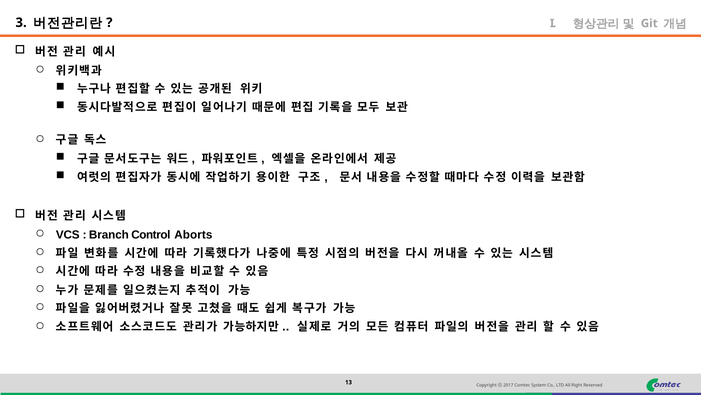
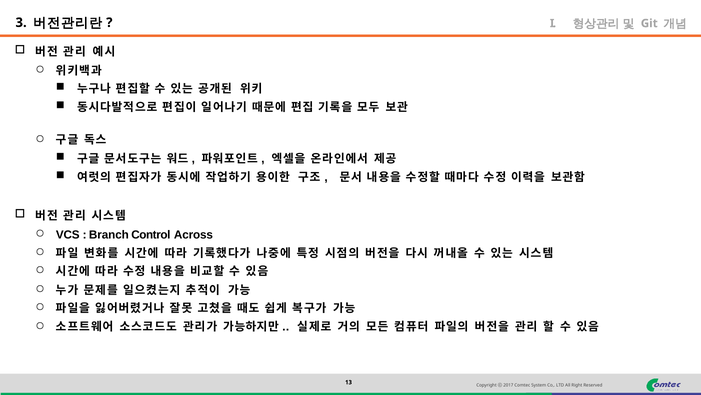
Aborts: Aborts -> Across (193, 235)
